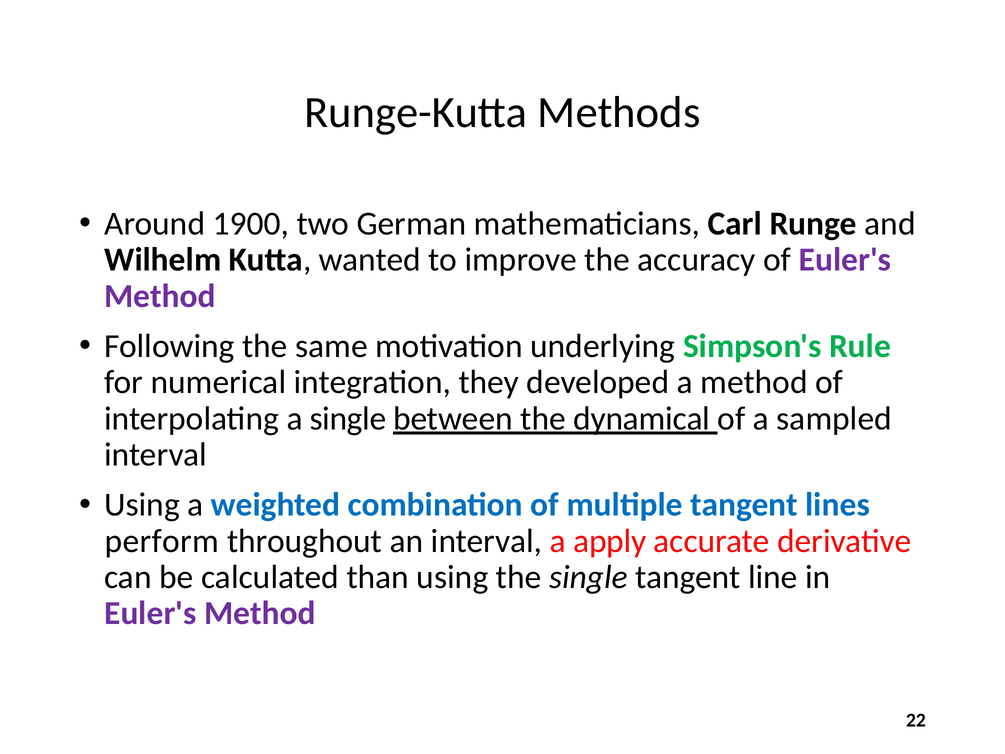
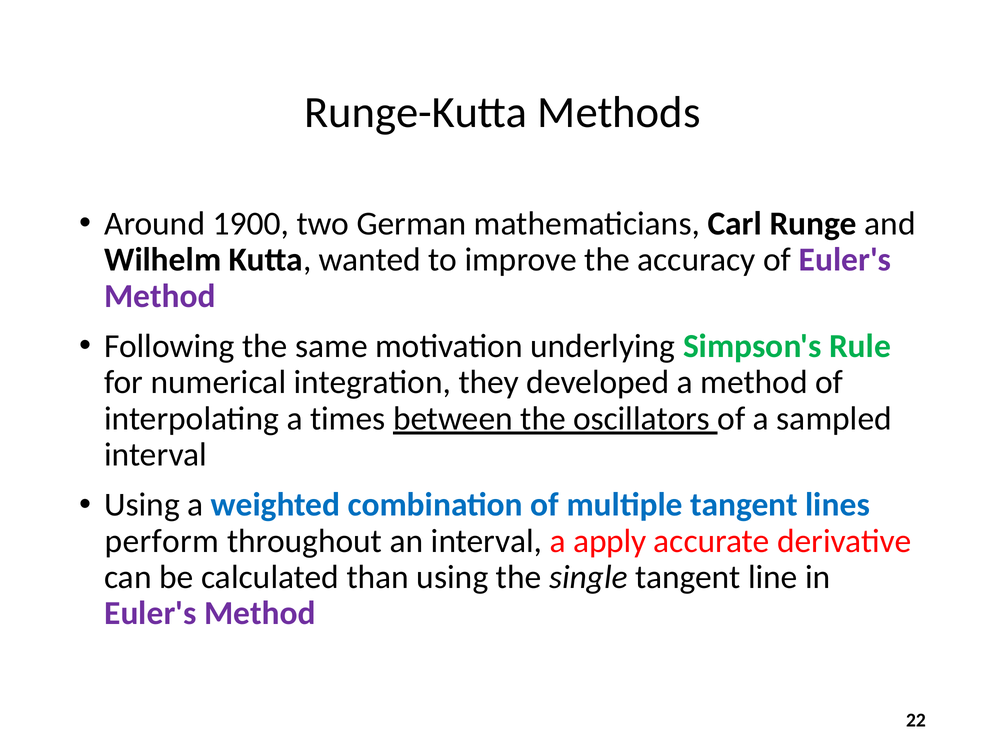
a single: single -> times (348, 418)
dynamical: dynamical -> oscillators (642, 418)
